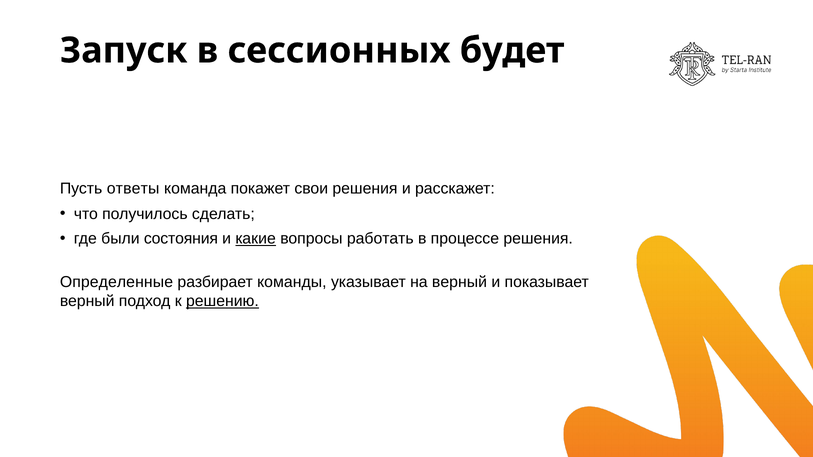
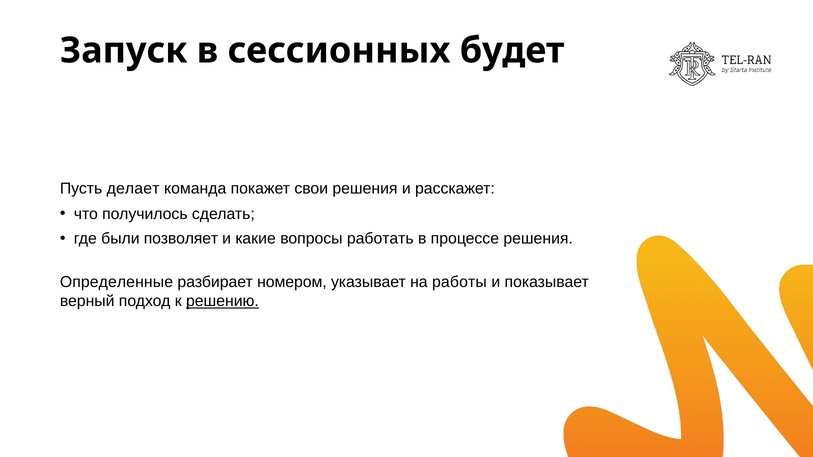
ответы: ответы -> делает (133, 188)
состояния: состояния -> позволяет (181, 239)
какие underline: present -> none (256, 239)
команды: команды -> номером (292, 282)
на верный: верный -> работы (459, 282)
